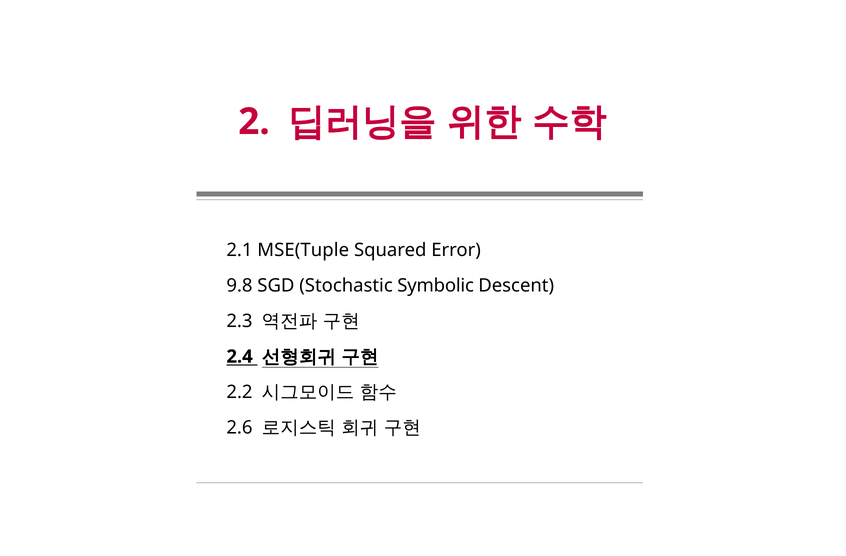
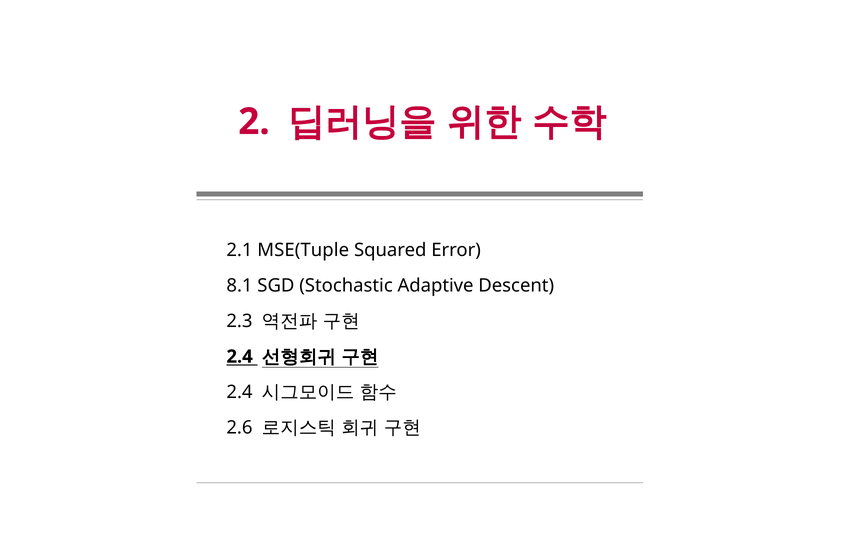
9.8: 9.8 -> 8.1 (240, 285)
Symbolic: Symbolic -> Adaptive (436, 285)
2.2: 2.2 -> 2.4 (240, 392)
